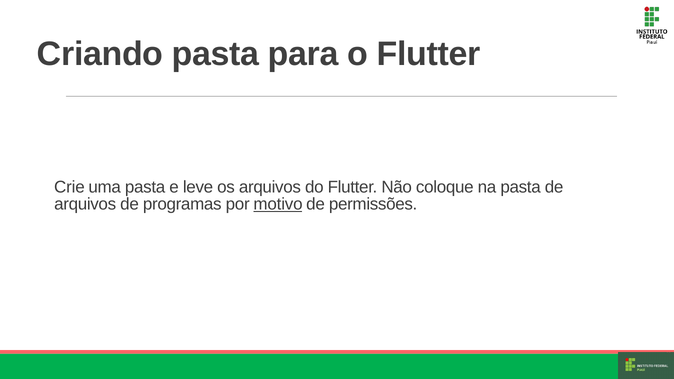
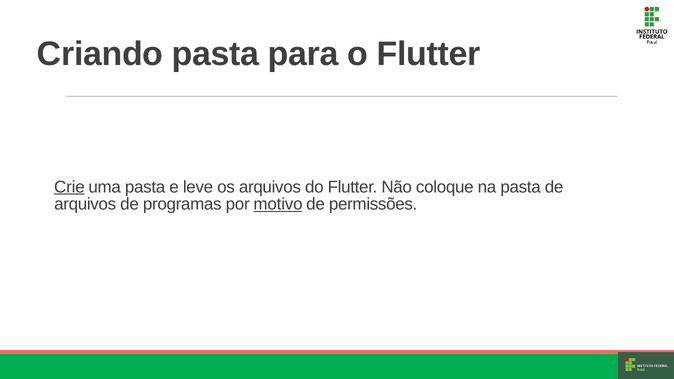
Crie underline: none -> present (69, 187)
